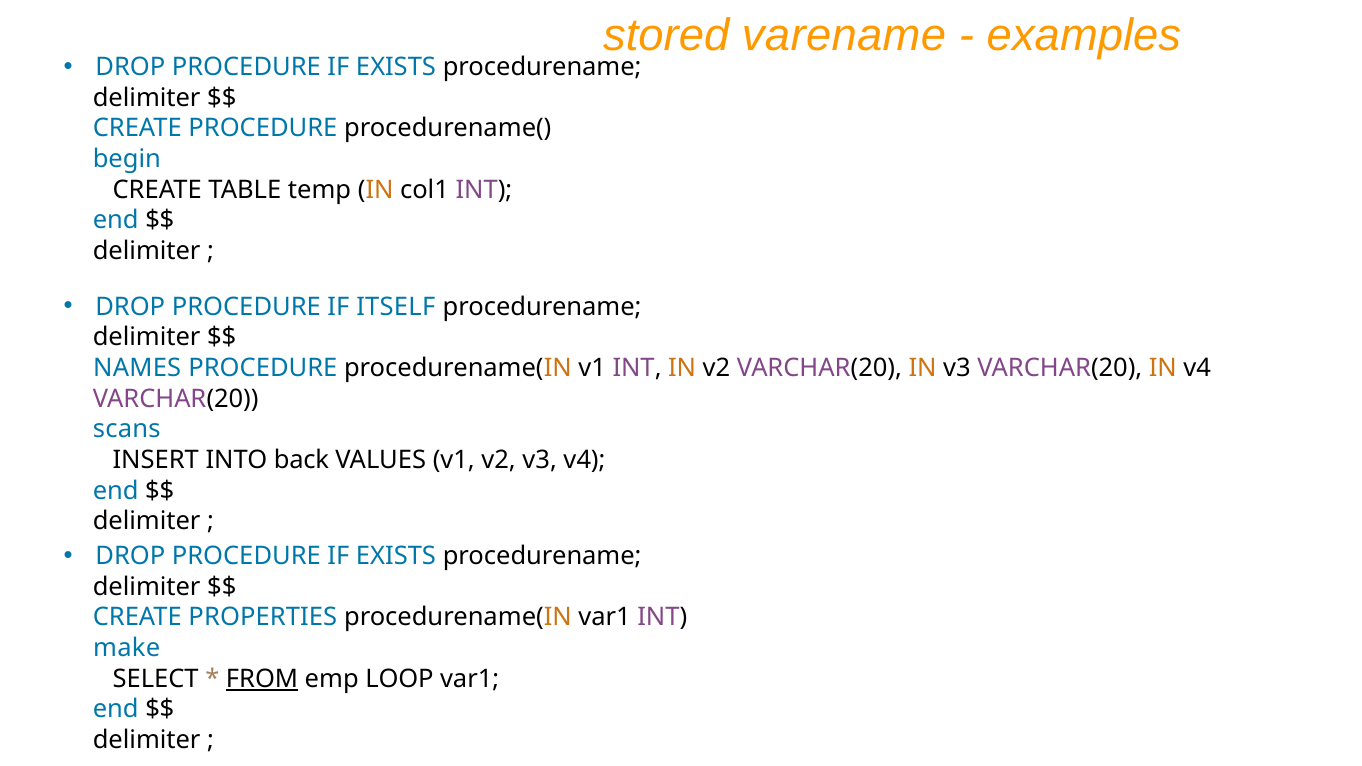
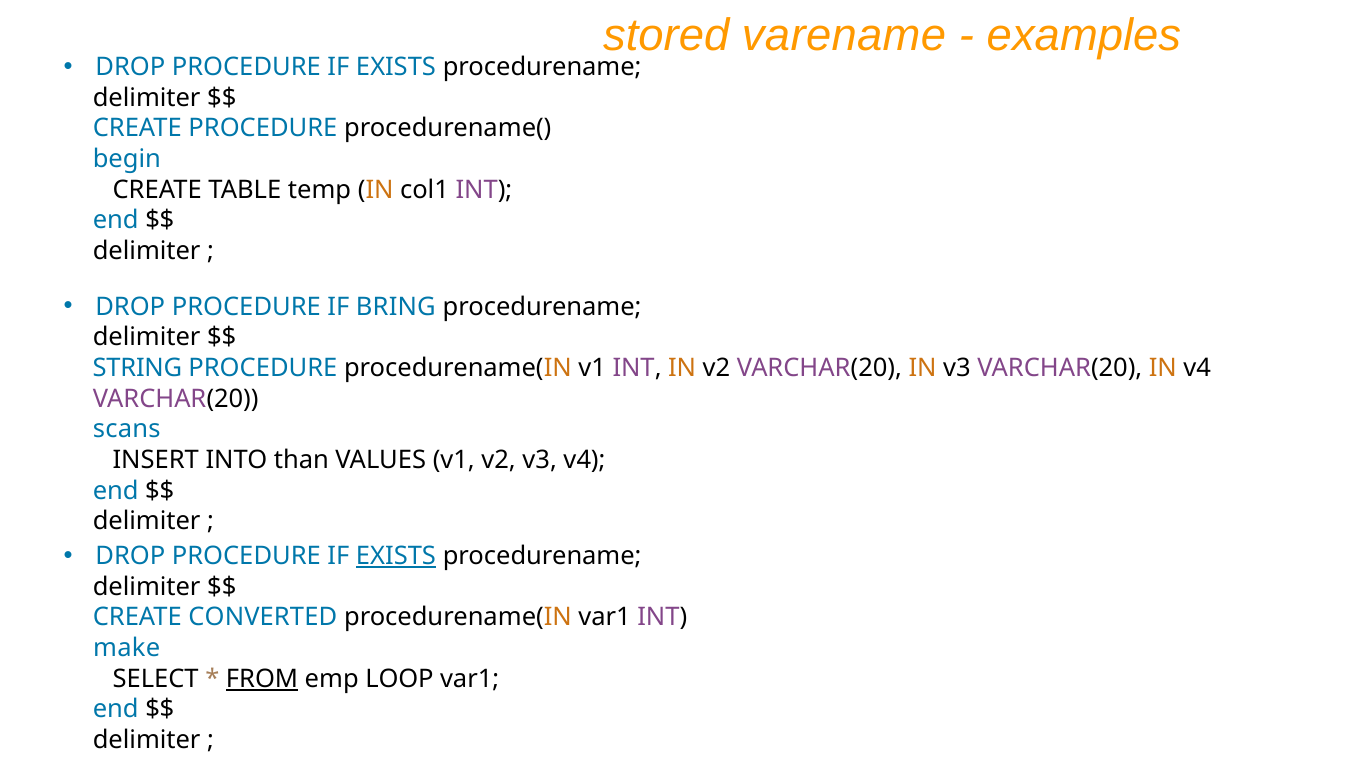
ITSELF: ITSELF -> BRING (396, 307)
NAMES: NAMES -> STRING (137, 368)
back: back -> than (301, 460)
EXISTS underline: none -> present (396, 556)
PROPERTIES: PROPERTIES -> CONVERTED (263, 618)
